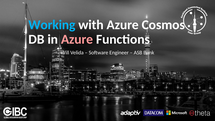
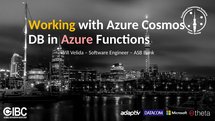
Working colour: light blue -> yellow (52, 25)
